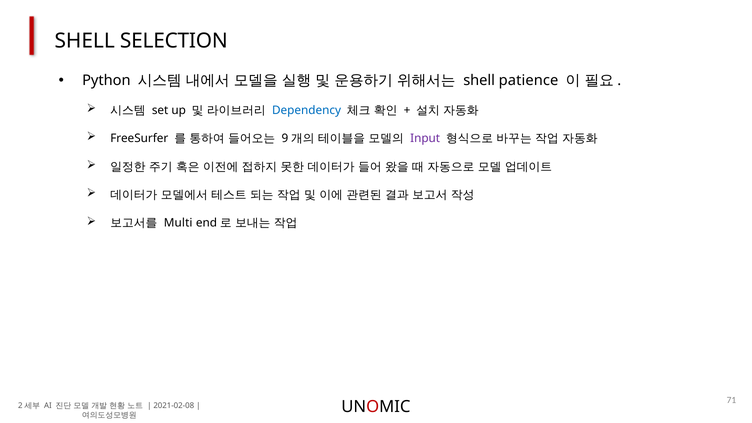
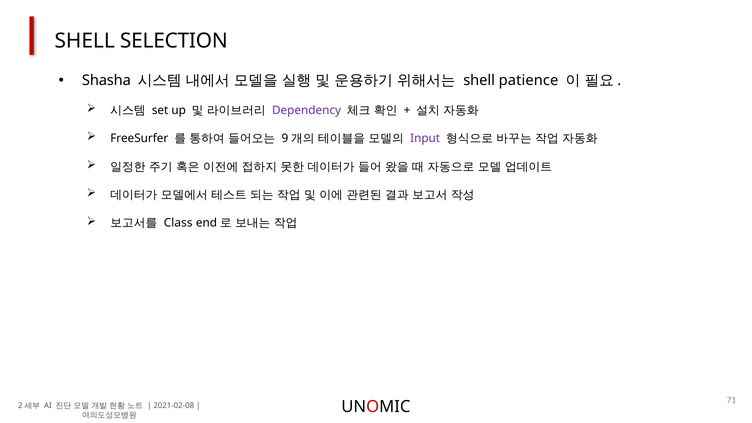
Python: Python -> Shasha (106, 80)
Dependency colour: blue -> purple (307, 110)
Multi: Multi -> Class (178, 223)
